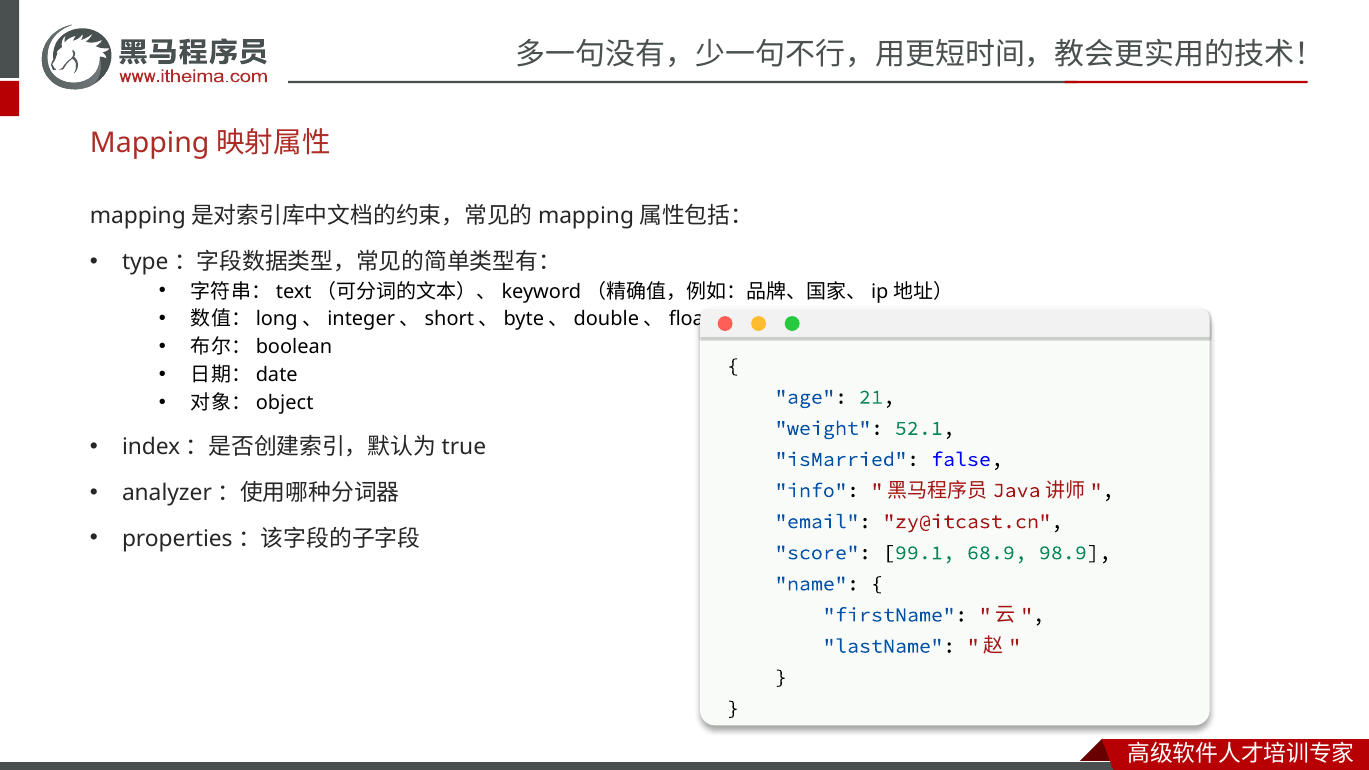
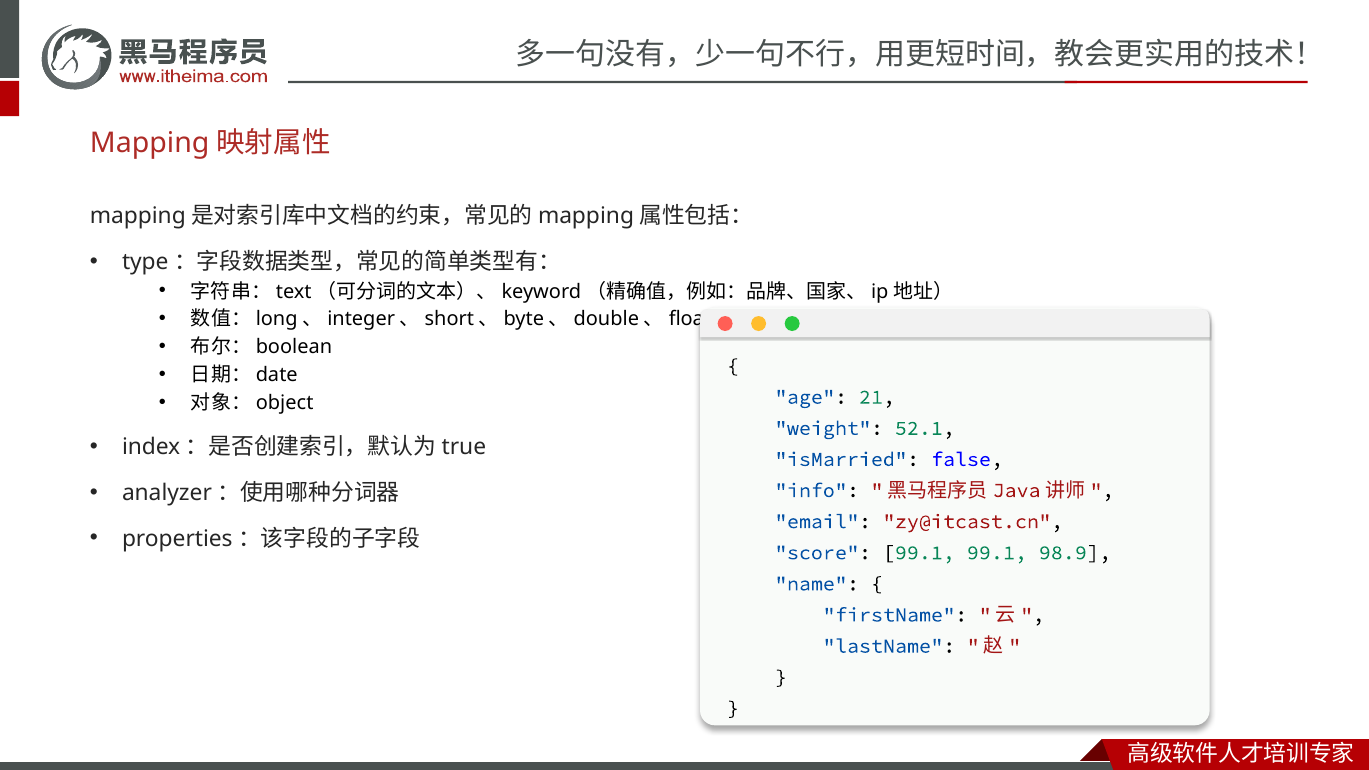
99.1 68.9: 68.9 -> 99.1 (997, 553)
